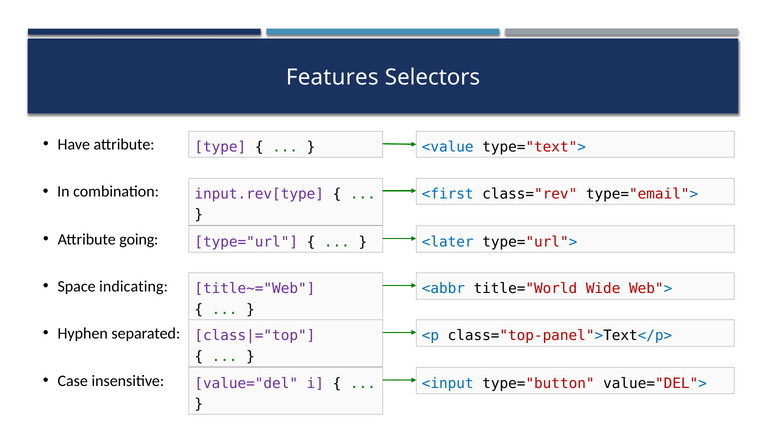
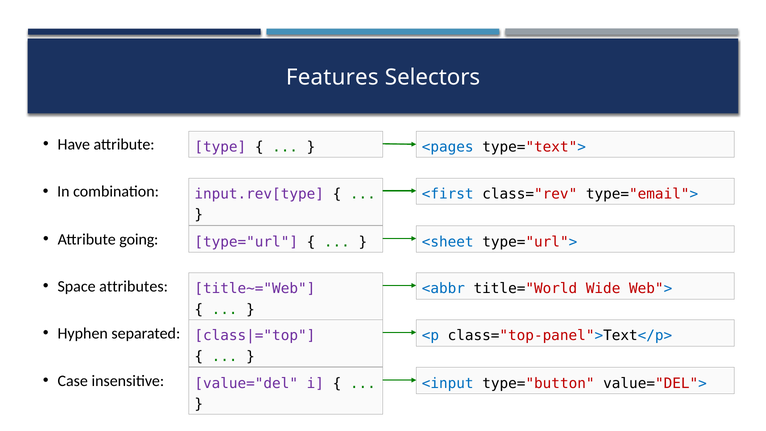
<value: <value -> <pages (448, 147)
<later: <later -> <sheet (448, 242)
indicating: indicating -> attributes (134, 286)
